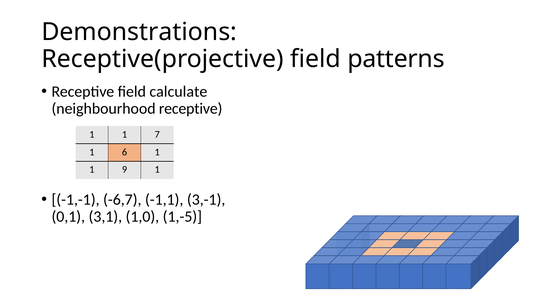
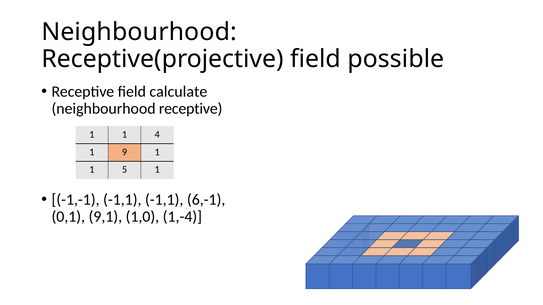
Demonstrations: Demonstrations -> Neighbourhood (139, 32)
patterns: patterns -> possible (396, 59)
7: 7 -> 4 (157, 135)
6: 6 -> 9 (125, 152)
9: 9 -> 5 (125, 170)
-1,-1 -6,7: -6,7 -> -1,1 (122, 200)
3,-1: 3,-1 -> 6,-1 (206, 200)
3,1: 3,1 -> 9,1 (105, 217)
1,-5: 1,-5 -> 1,-4 (182, 217)
